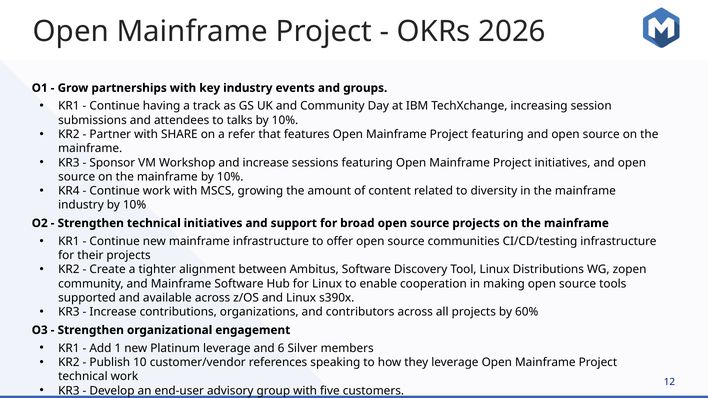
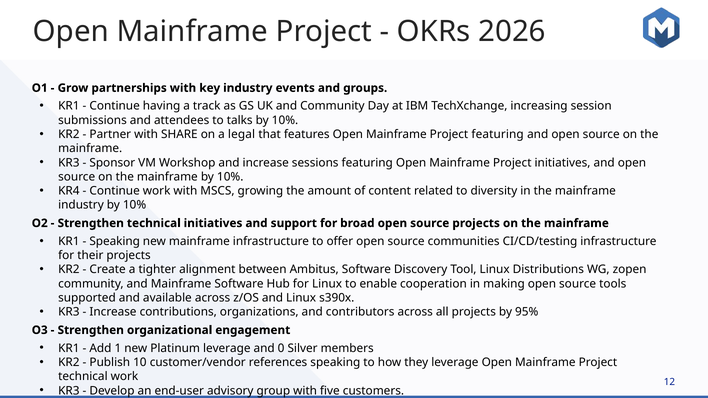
refer: refer -> legal (242, 134)
Continue: Continue -> Speaking (115, 241)
60%: 60% -> 95% (527, 312)
6: 6 -> 0 (281, 348)
